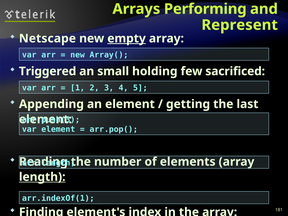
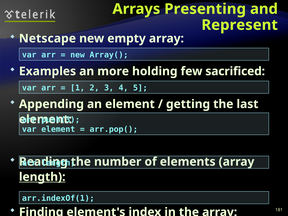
Performing: Performing -> Presenting (205, 9)
empty underline: present -> none (127, 38)
Triggered: Triggered -> Examples (47, 71)
small: small -> more (113, 71)
